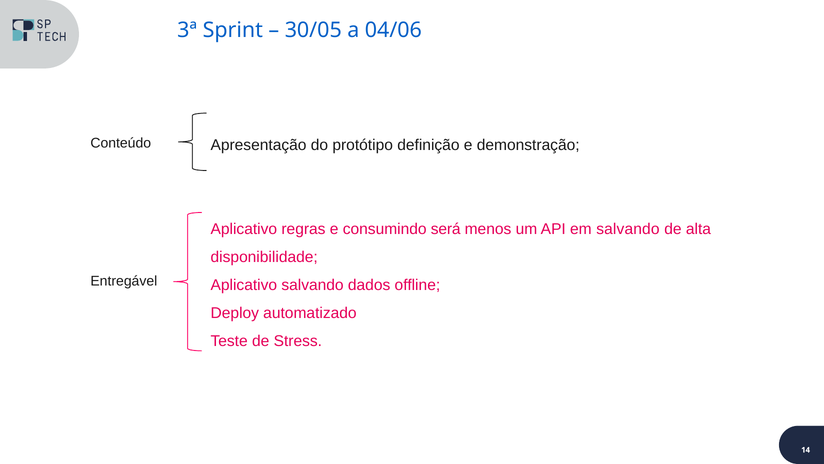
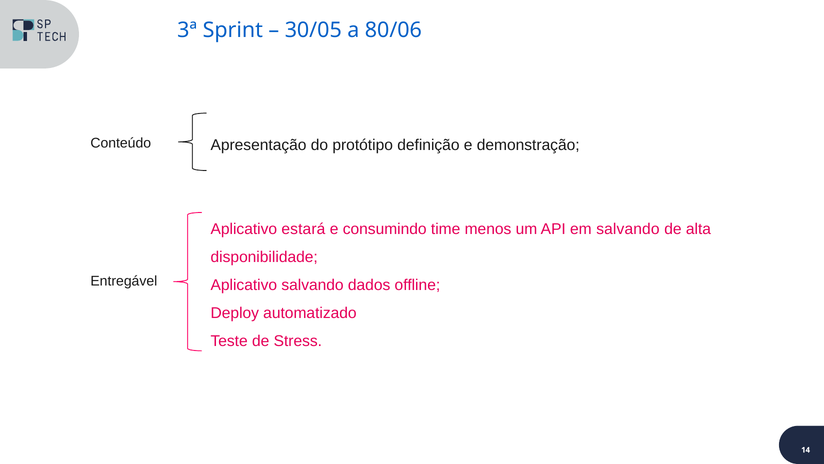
04/06: 04/06 -> 80/06 (393, 30)
regras: regras -> estará (303, 229)
será: será -> time (446, 229)
